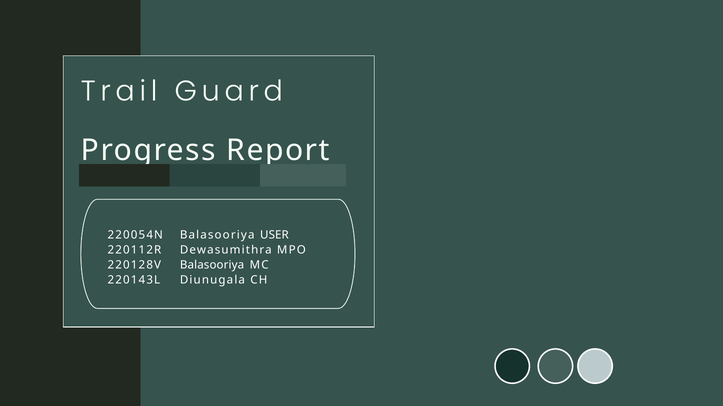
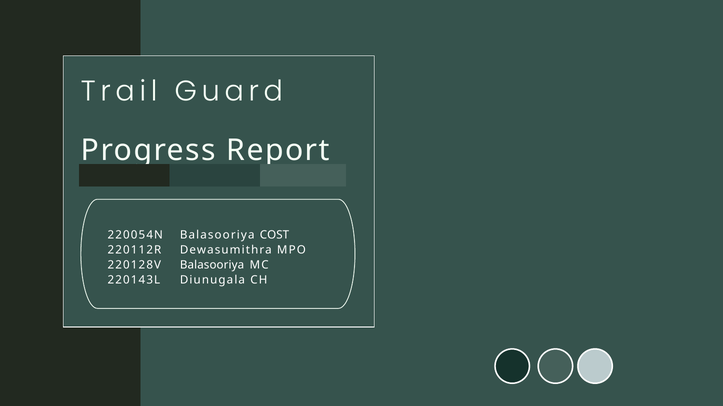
USER: USER -> COST (274, 235)
